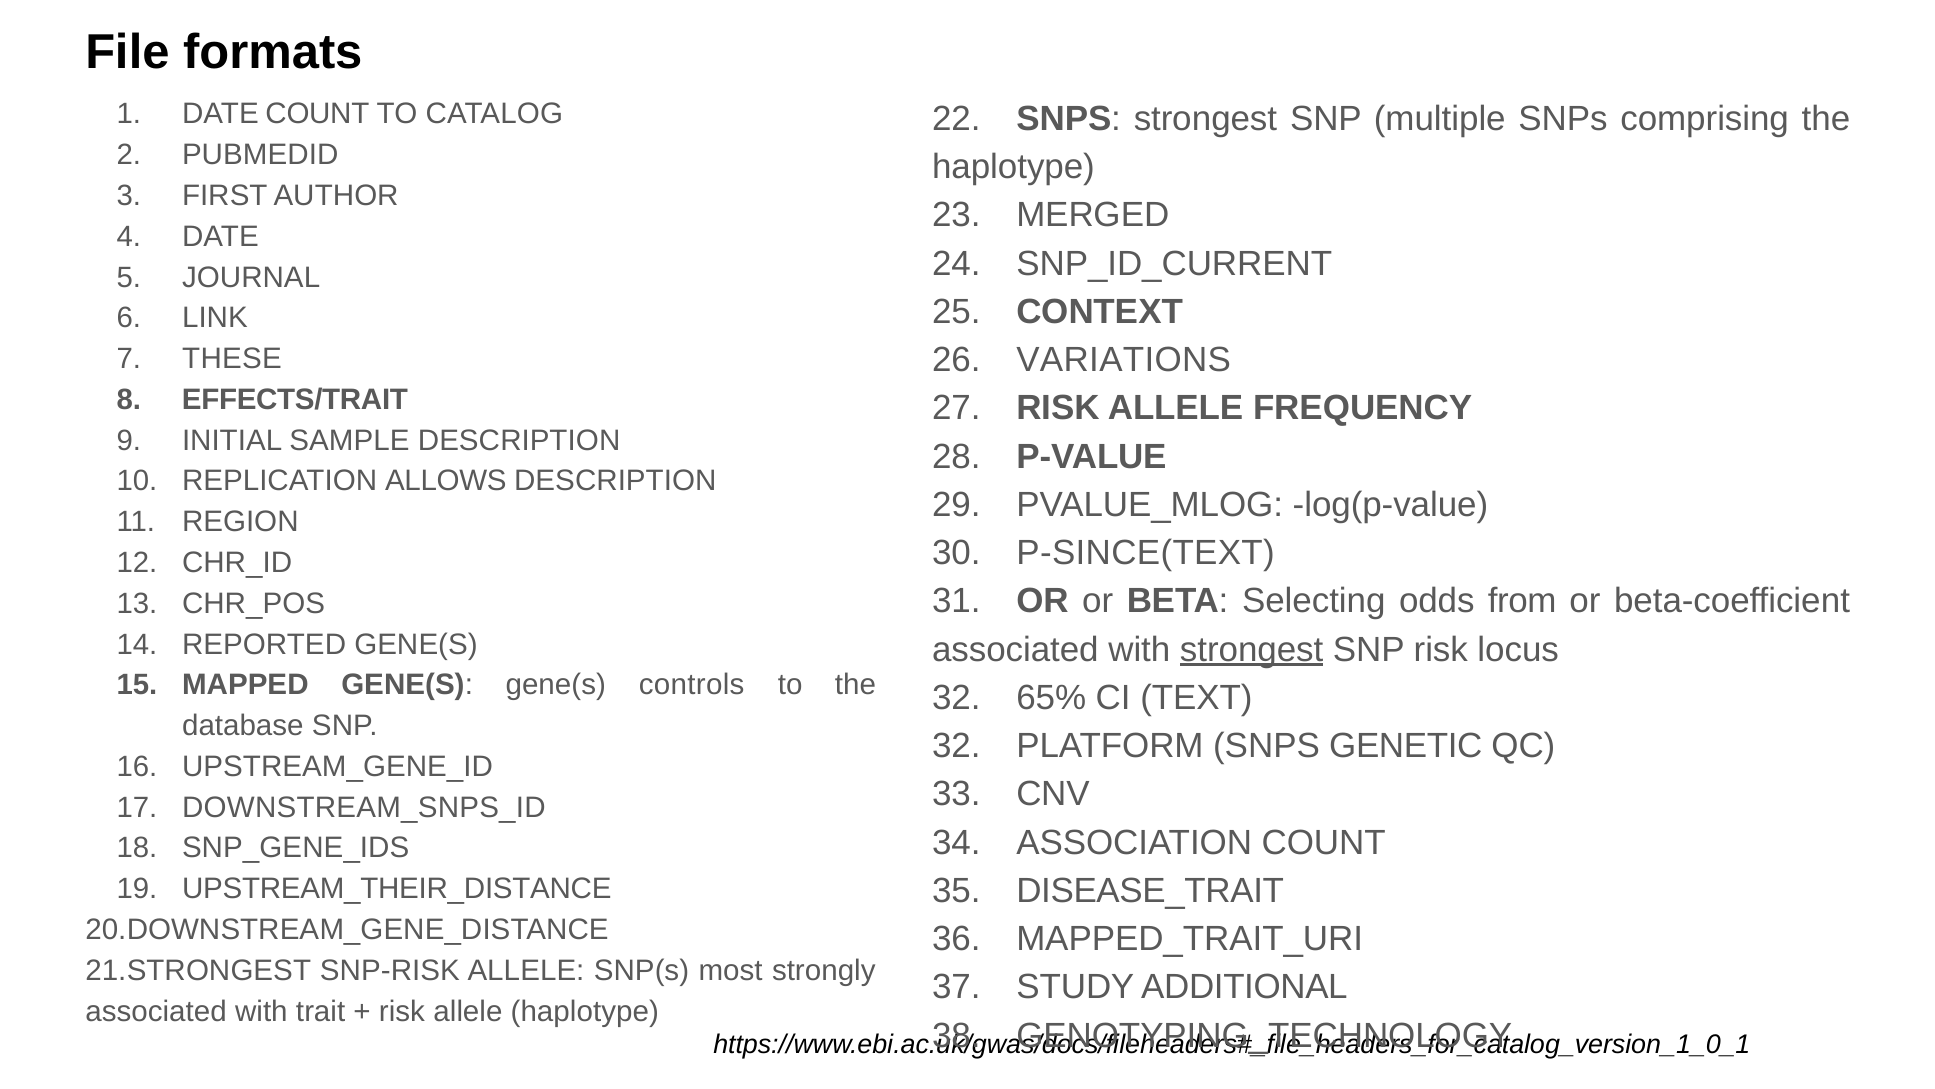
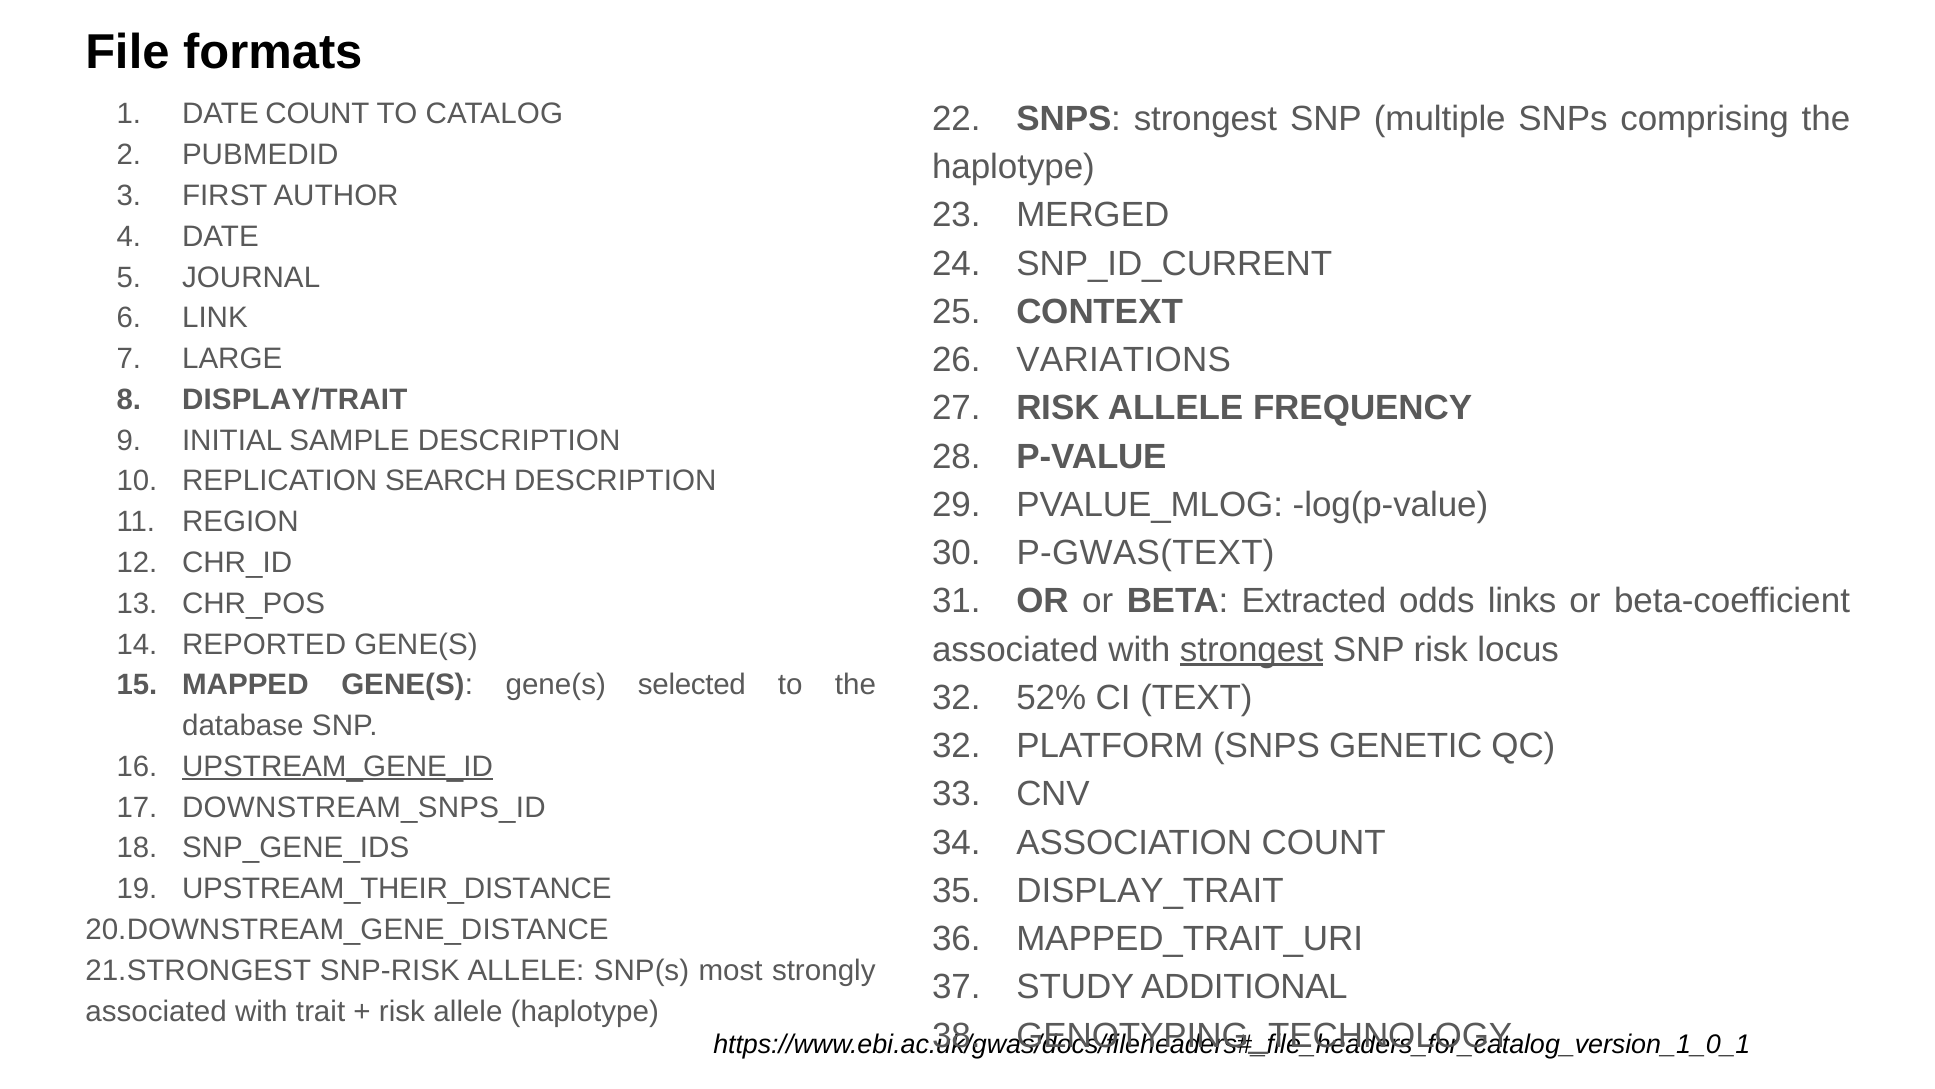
THESE: THESE -> LARGE (232, 359)
EFFECTS/TRAIT: EFFECTS/TRAIT -> DISPLAY/TRAIT (295, 399)
ALLOWS: ALLOWS -> SEARCH (446, 481)
P-SINCE(TEXT: P-SINCE(TEXT -> P-GWAS(TEXT (1146, 553)
Selecting: Selecting -> Extracted (1314, 601)
from: from -> links (1522, 601)
controls: controls -> selected (692, 685)
65%: 65% -> 52% (1051, 697)
UPSTREAM_GENE_ID underline: none -> present (338, 766)
DISEASE_TRAIT: DISEASE_TRAIT -> DISPLAY_TRAIT (1150, 890)
